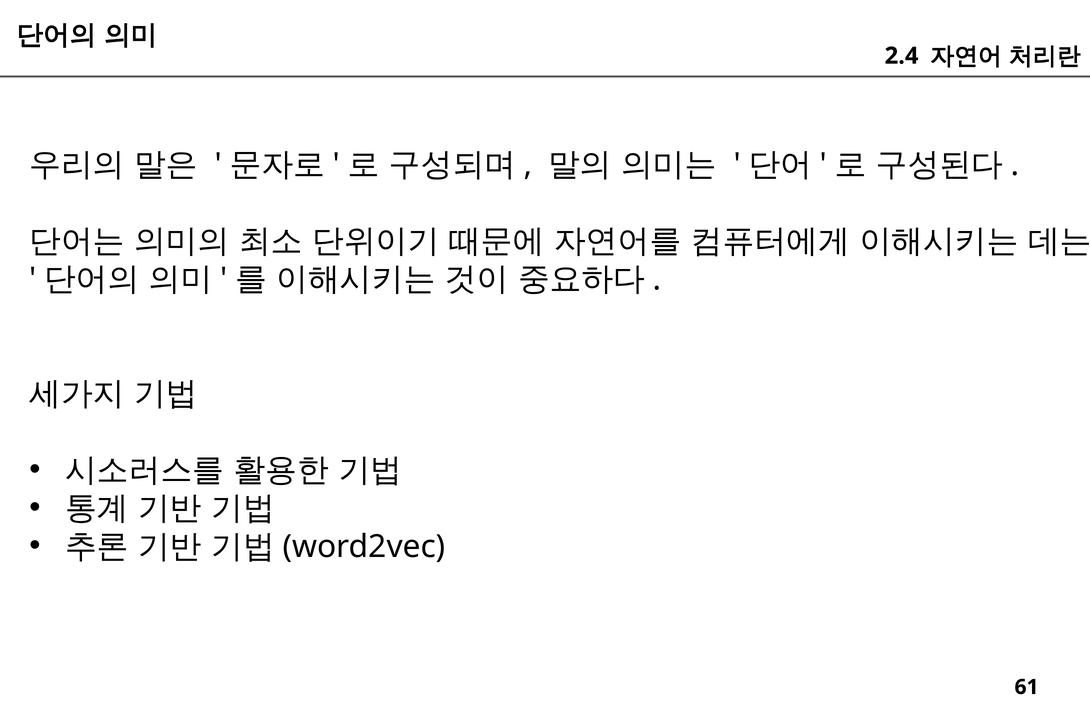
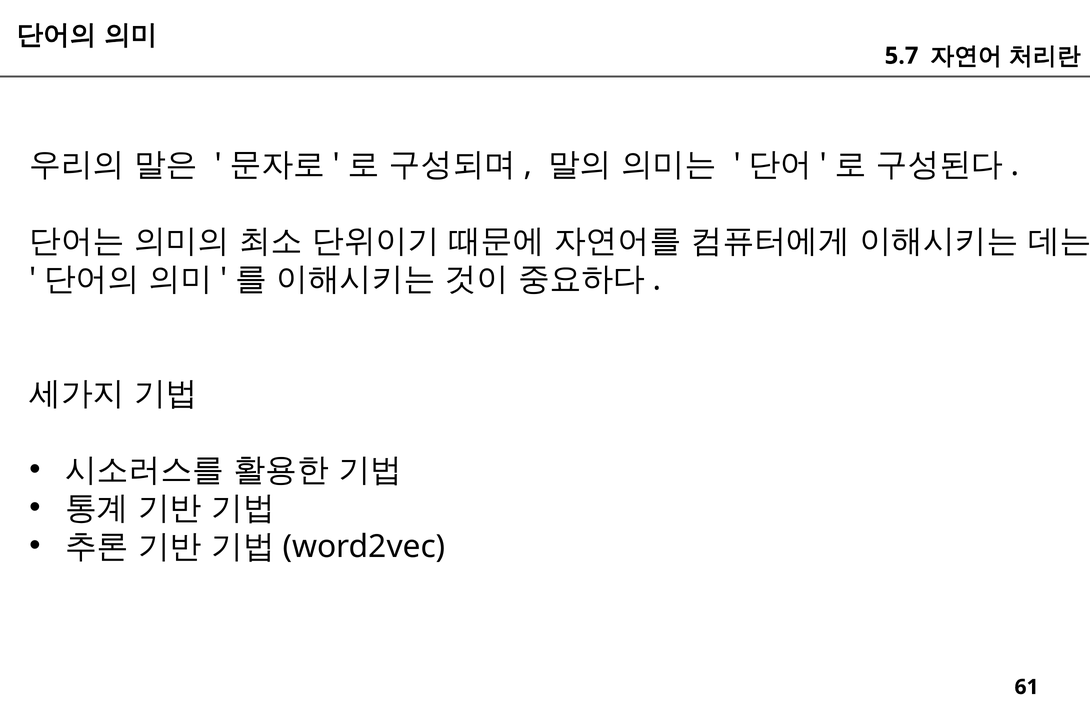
2.4: 2.4 -> 5.7 (902, 56)
